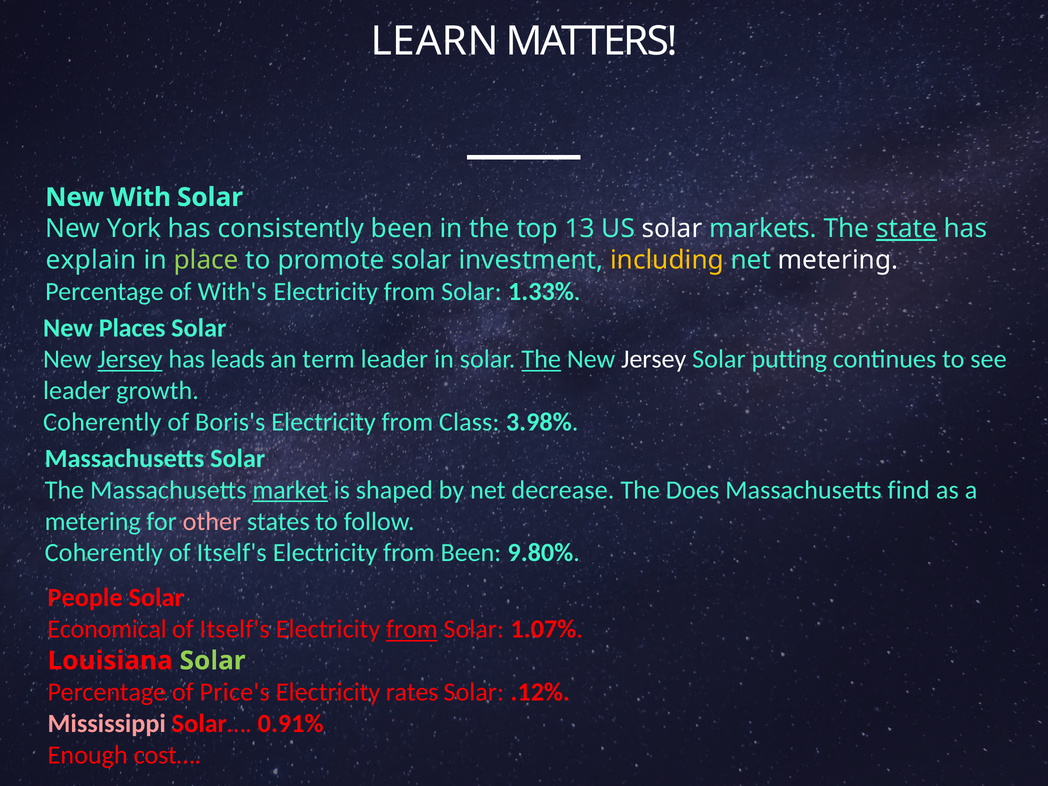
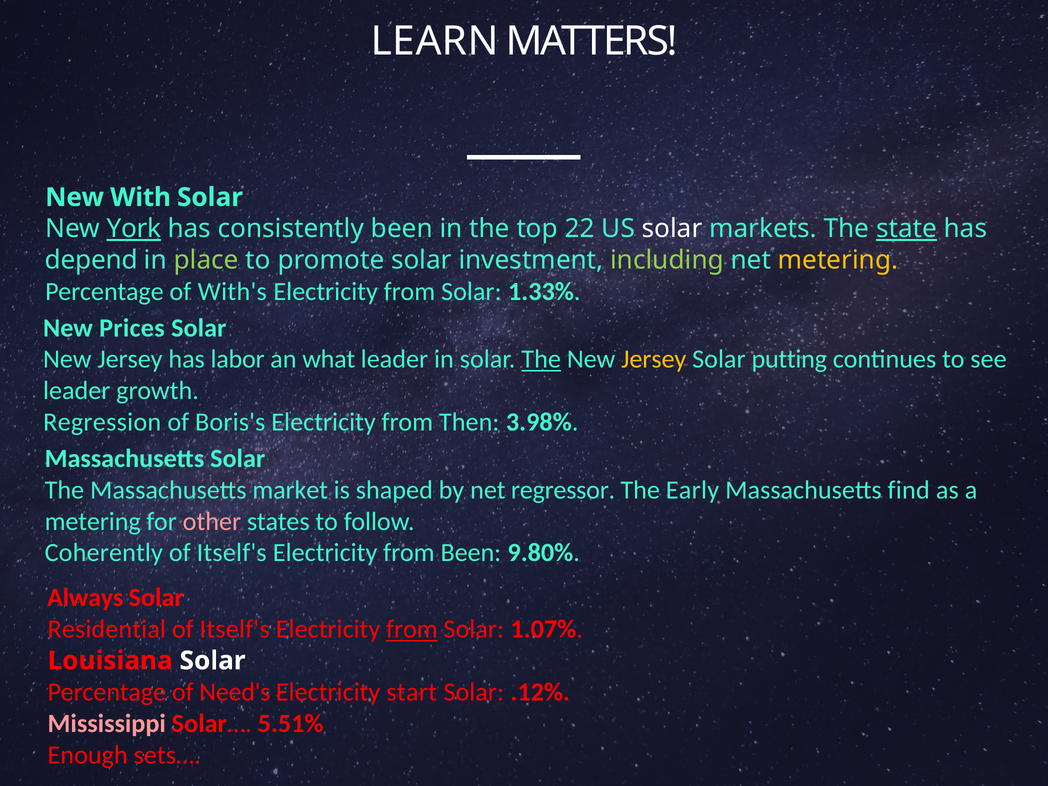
York underline: none -> present (134, 229)
13: 13 -> 22 (580, 229)
explain: explain -> depend (91, 260)
including colour: yellow -> light green (667, 260)
metering colour: white -> yellow (838, 260)
Places: Places -> Prices (132, 328)
Jersey underline: present -> none (130, 359)
leads: leads -> labor (238, 359)
term: term -> what (329, 359)
Jersey colour: white -> yellow (654, 359)
Coherently: Coherently -> Regression (102, 422)
Class: Class -> Then (469, 422)
market underline: present -> none (290, 490)
decrease: decrease -> regressor (563, 490)
Does: Does -> Early (692, 490)
People: People -> Always (85, 598)
Economical: Economical -> Residential (107, 629)
Solar colour: light green -> white (213, 661)
Price's: Price's -> Need's (235, 692)
rates: rates -> start (412, 692)
0.91%: 0.91% -> 5.51% (291, 724)
cost…: cost… -> sets… (167, 755)
